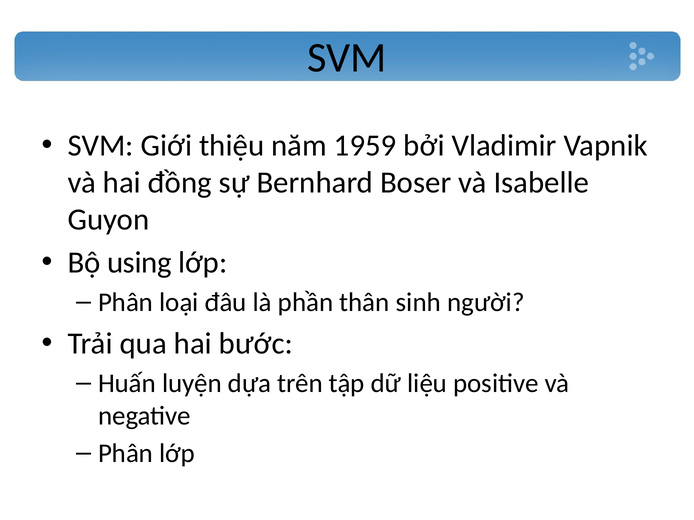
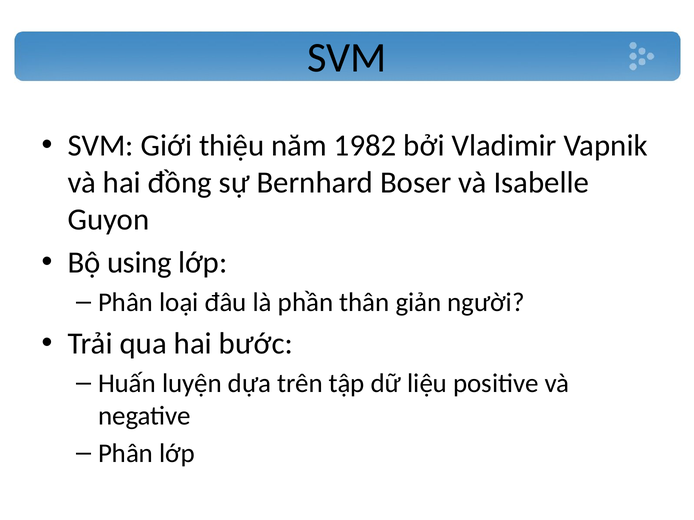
1959: 1959 -> 1982 (365, 146)
sinh: sinh -> giản (418, 303)
